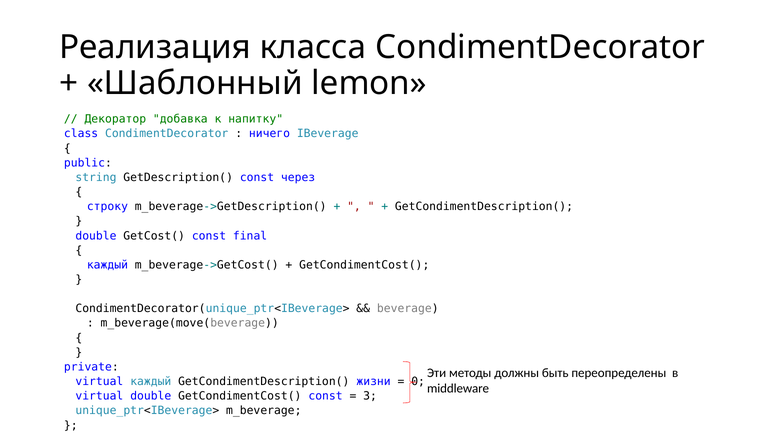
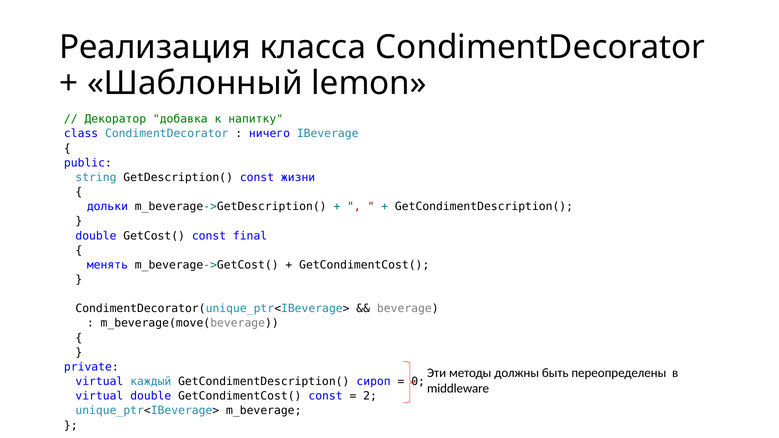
через: через -> жизни (298, 178)
строку: строку -> дольки (107, 207)
каждый: каждый -> менять (107, 265)
жизни: жизни -> сироп (374, 382)
3: 3 -> 2 (370, 396)
